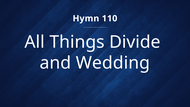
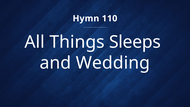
Divide: Divide -> Sleeps (135, 42)
